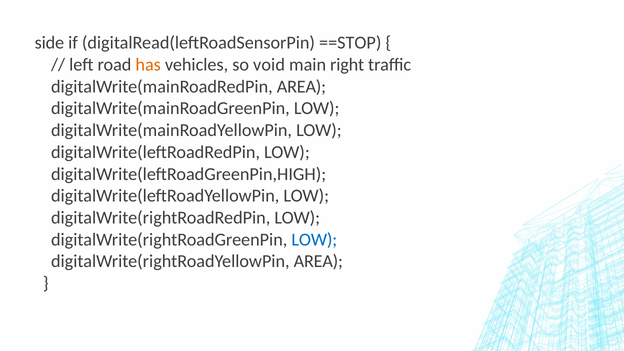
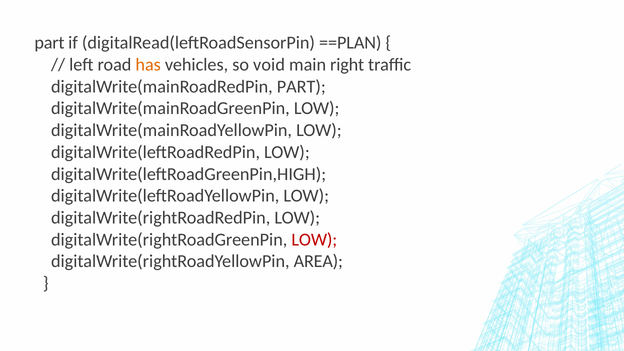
side: side -> part (49, 43)
==STOP: ==STOP -> ==PLAN (350, 43)
digitalWrite(mainRoadRedPin AREA: AREA -> PART (301, 87)
LOW colour: blue -> red (314, 240)
